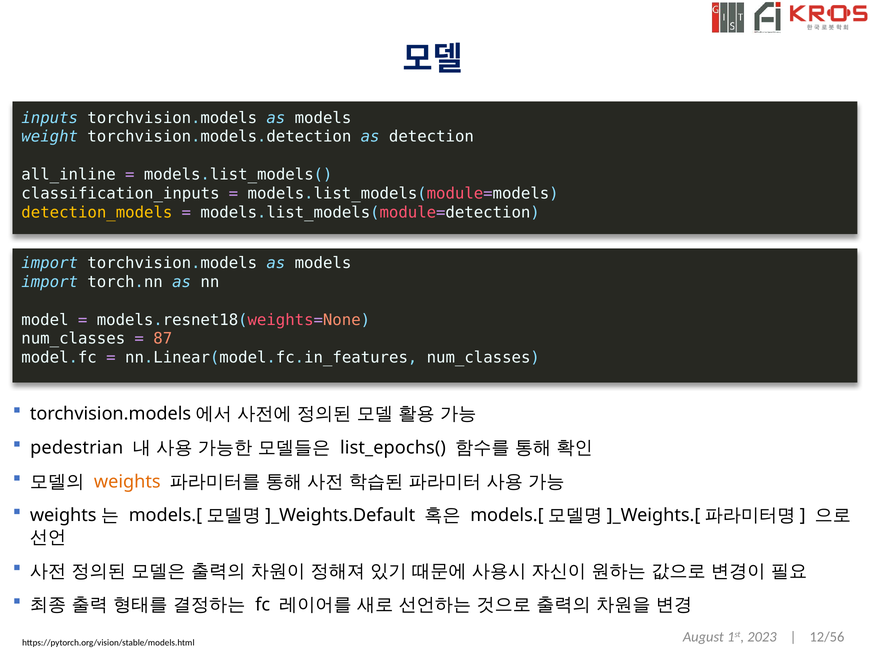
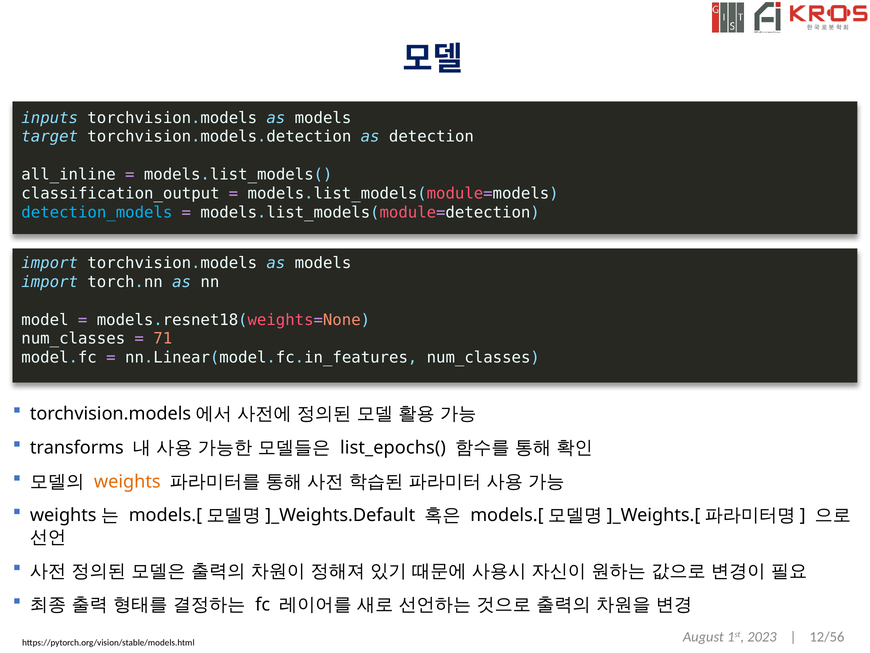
weight: weight -> target (50, 137)
classification_inputs: classification_inputs -> classification_output (120, 193)
detection_models colour: yellow -> light blue (97, 212)
87: 87 -> 71 (163, 338)
pedestrian: pedestrian -> transforms (77, 447)
